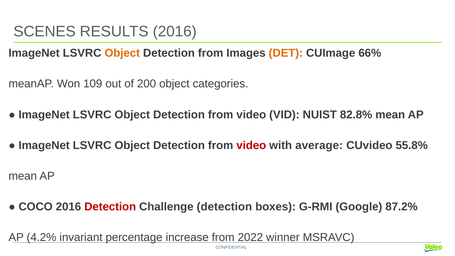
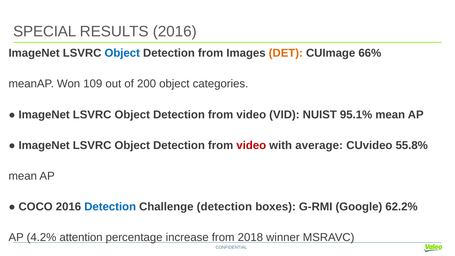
SCENES: SCENES -> SPECIAL (45, 32)
Object colour: orange -> blue (122, 53)
82.8%: 82.8% -> 95.1% (356, 115)
Detection colour: red -> blue (110, 207)
87.2%: 87.2% -> 62.2% (402, 207)
invariant: invariant -> attention (81, 237)
2022: 2022 -> 2018 (250, 237)
